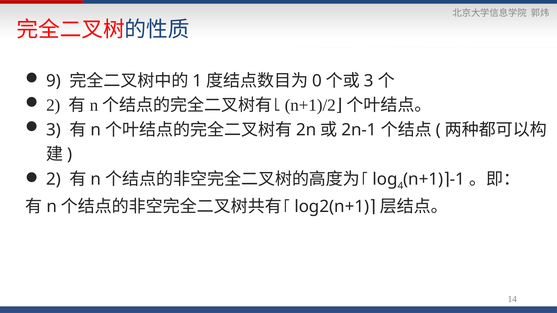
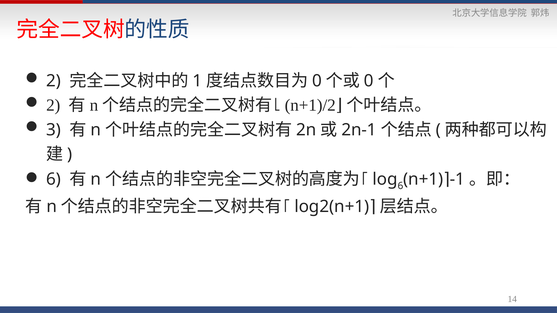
9: 9 -> 2 (54, 81)
3: 3 -> 0 (369, 81)
2: 2 -> 6 (54, 179)
4: 4 -> 6 (400, 186)
